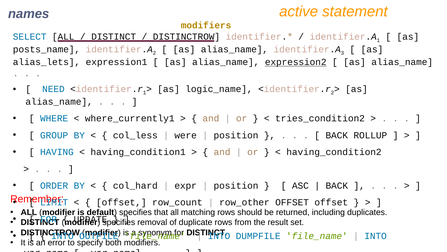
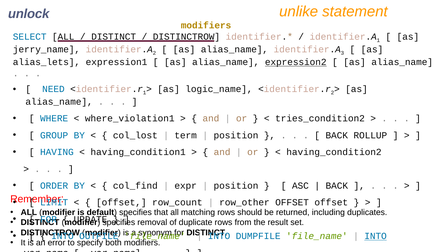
active: active -> unlike (299, 12)
names: names -> unlock (29, 14)
posts_name: posts_name -> jerry_name (47, 49)
where_currently1: where_currently1 -> where_violation1 (130, 118)
col_less: col_less -> col_lost (135, 135)
were: were -> term (186, 135)
col_hard: col_hard -> col_find (135, 185)
INTO underline: none -> present (376, 236)
